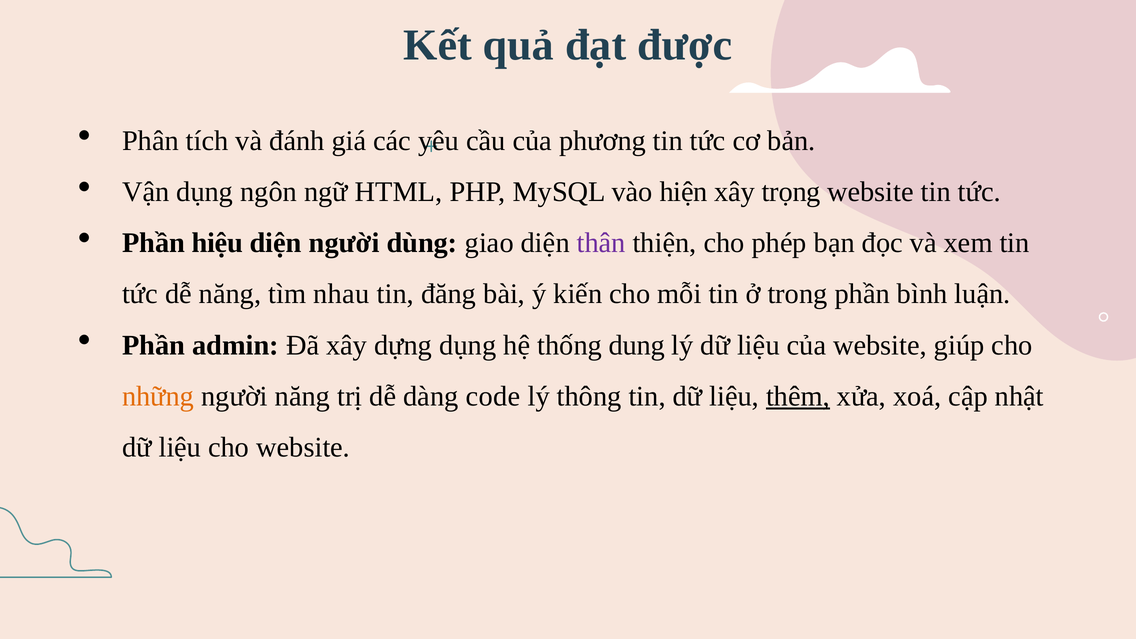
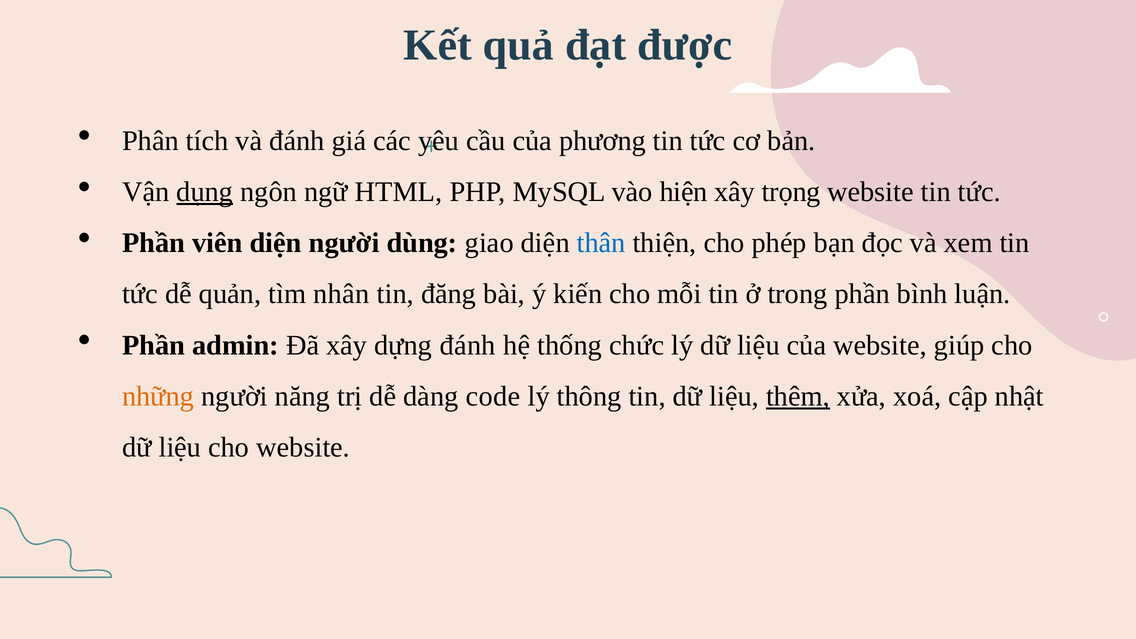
dụng underline: none -> present (205, 192)
hiệu: hiệu -> viên (217, 243)
thân colour: purple -> blue (601, 243)
dễ năng: năng -> quản (230, 294)
nhau: nhau -> nhân (341, 294)
dựng dụng: dụng -> đánh (468, 345)
dung: dung -> chức (637, 345)
